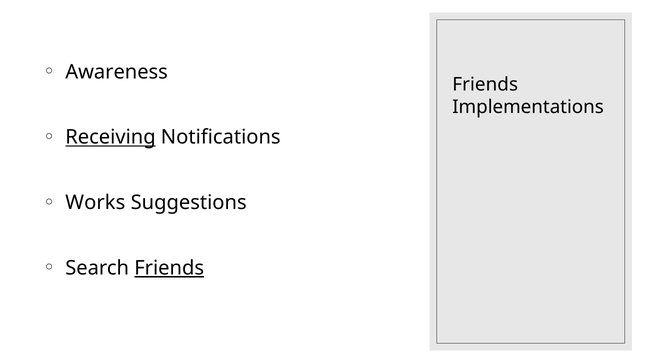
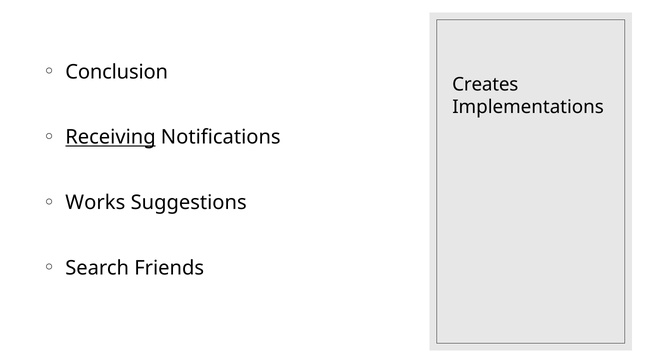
Awareness: Awareness -> Conclusion (117, 72)
Friends: Friends -> Creates (485, 84)
Friends underline: present -> none (169, 268)
